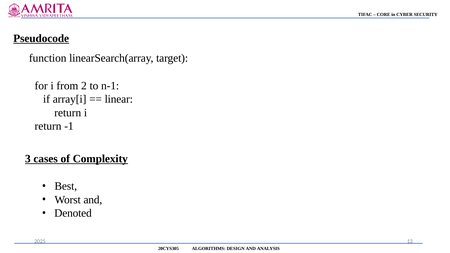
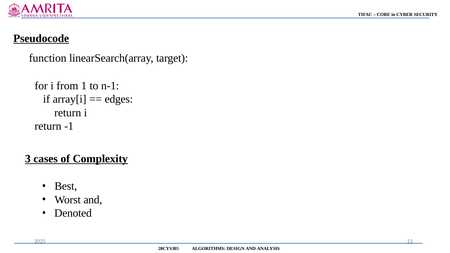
2: 2 -> 1 (84, 86)
linear: linear -> edges (119, 99)
